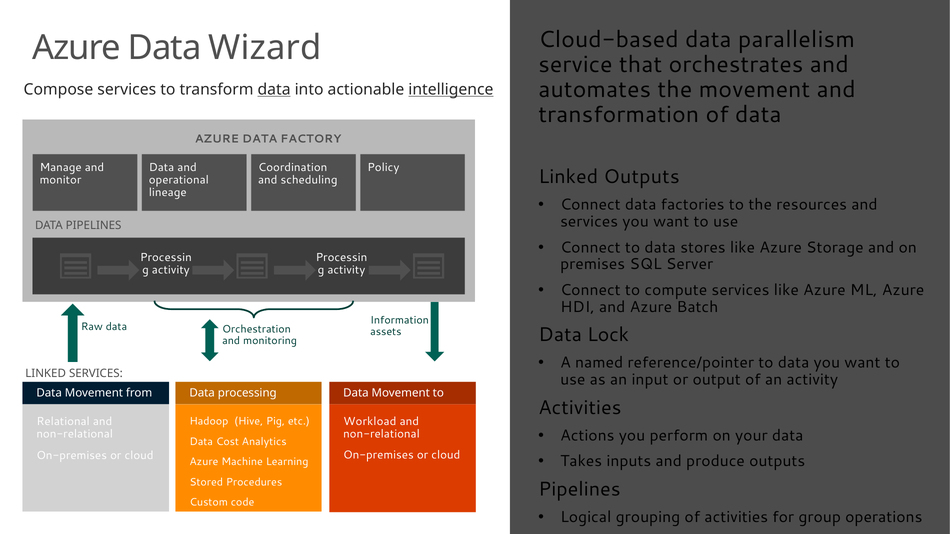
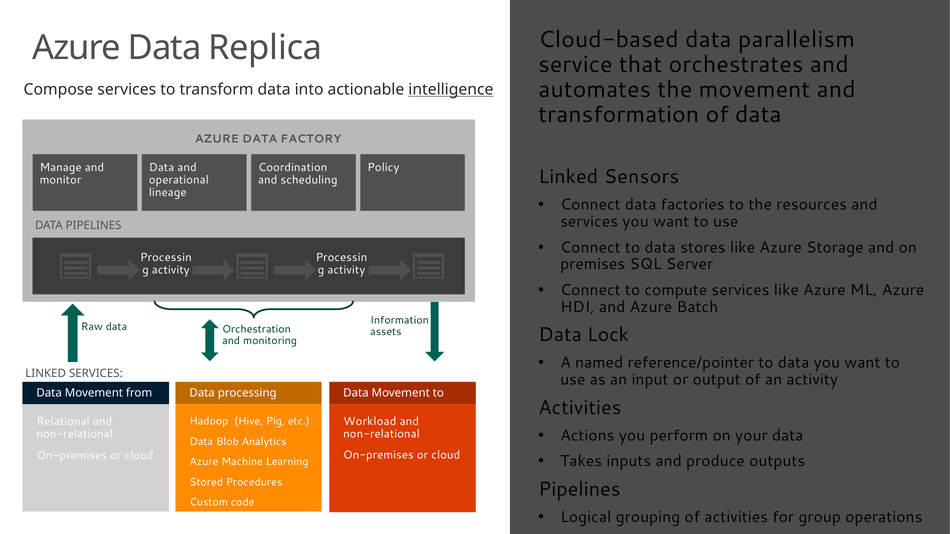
Wizard: Wizard -> Replica (265, 48)
data underline: present -> none (274, 90)
Linked Outputs: Outputs -> Sensors (642, 177)
Cost: Cost -> Blob (227, 442)
